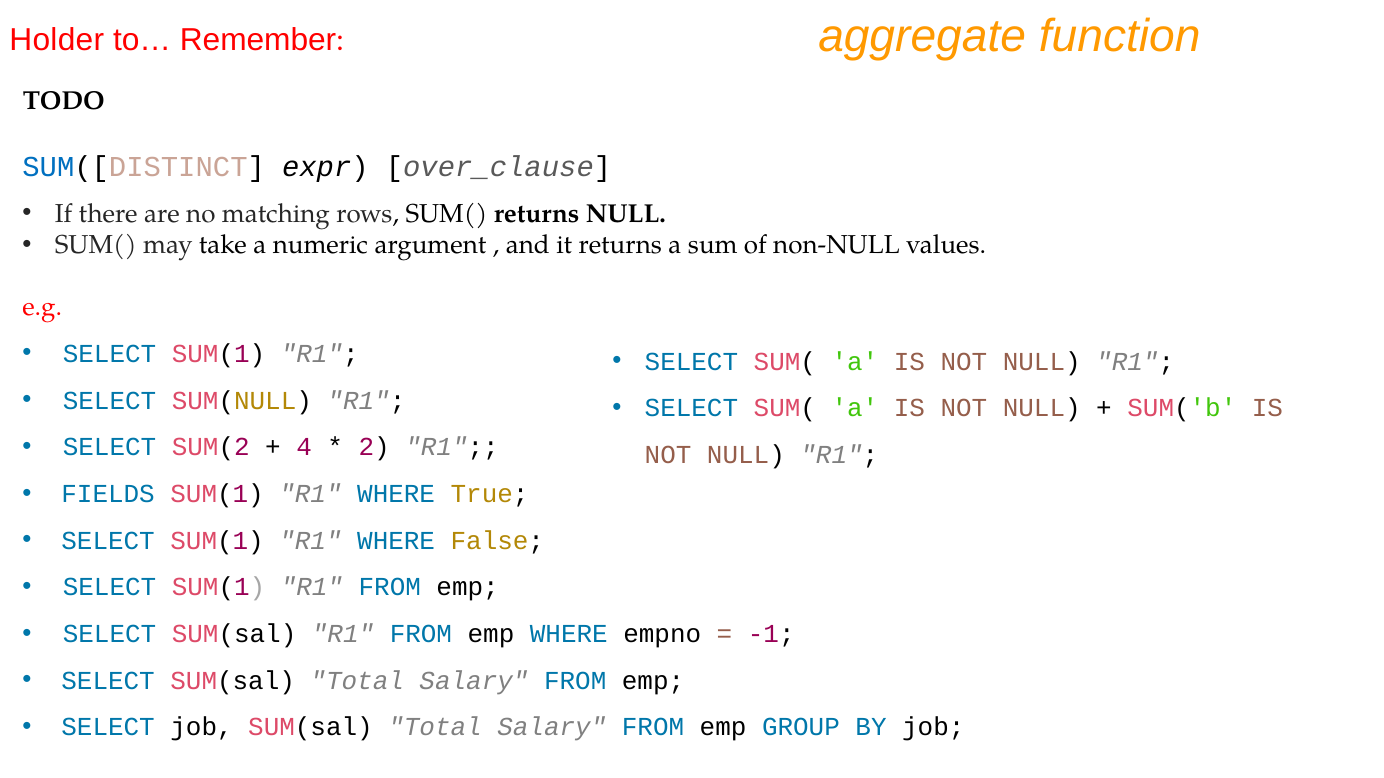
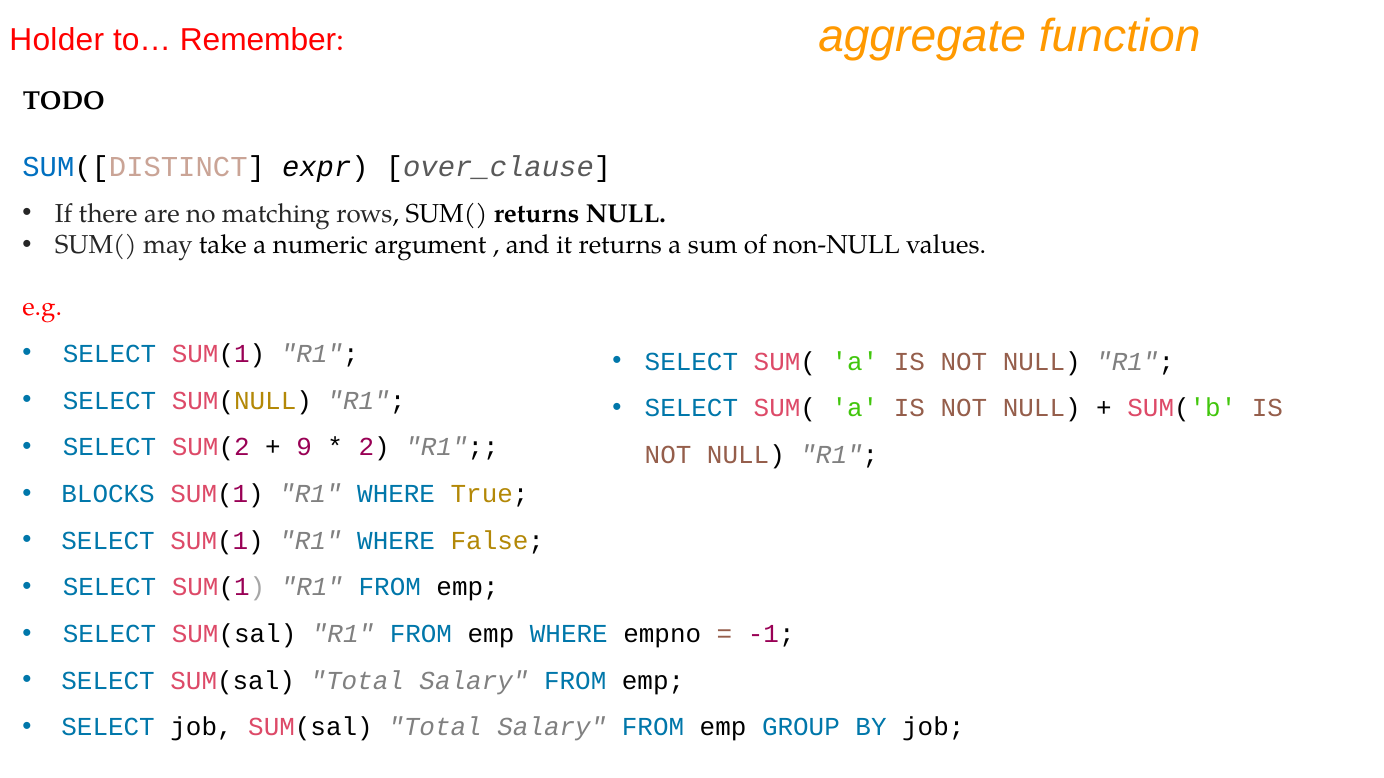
4: 4 -> 9 (304, 447)
FIELDS: FIELDS -> BLOCKS (108, 494)
